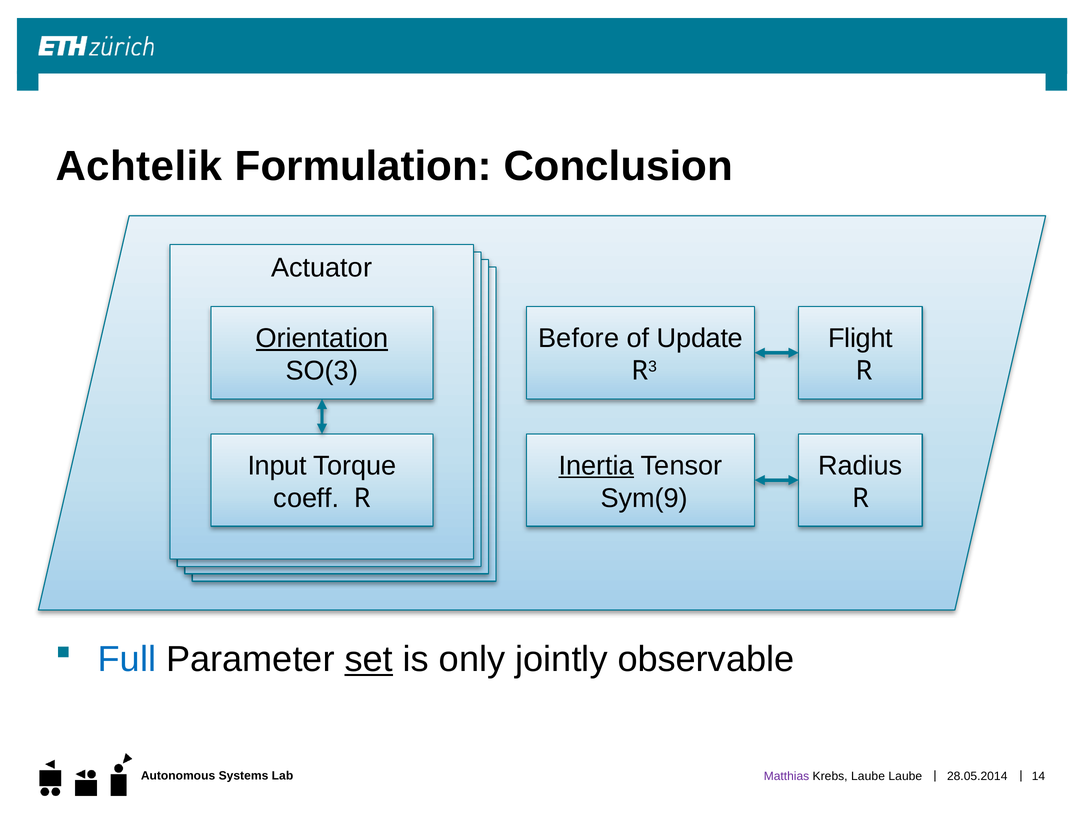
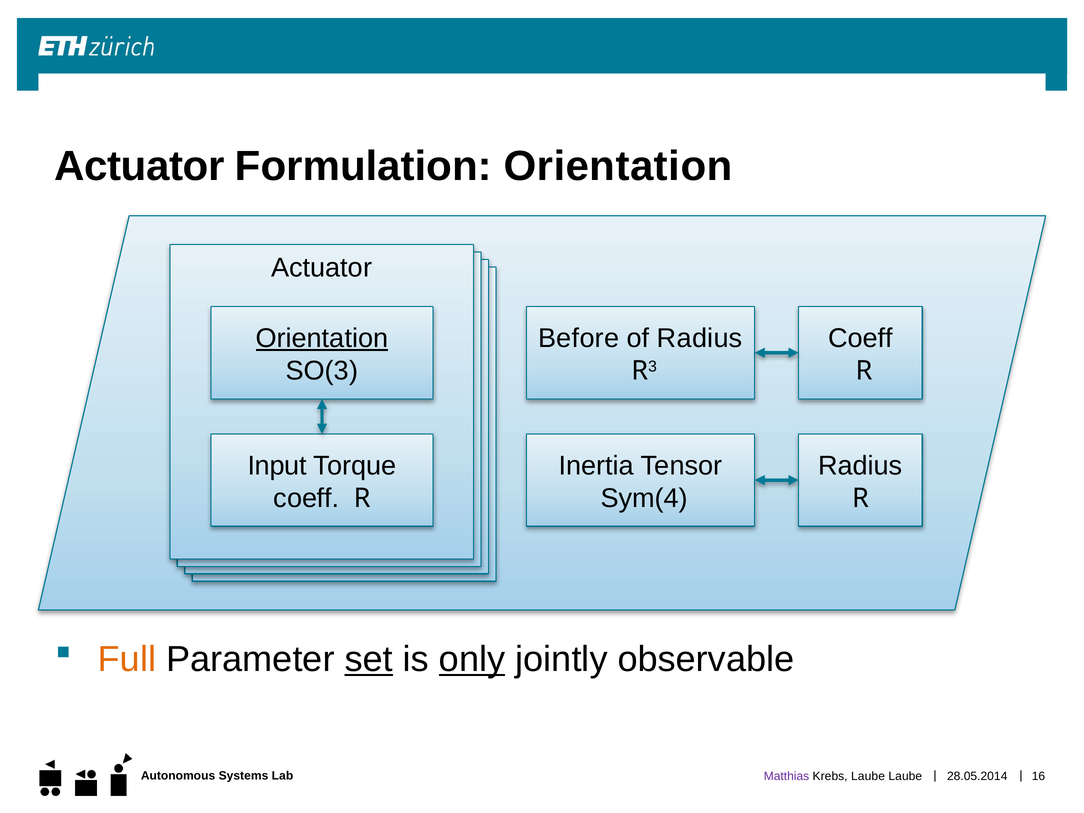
Achtelik: Achtelik -> Actuator (139, 166)
Formulation Conclusion: Conclusion -> Orientation (618, 166)
of Update: Update -> Radius (700, 338)
Flight: Flight -> Coeff (860, 338)
Inertia underline: present -> none (596, 466)
Sym(9: Sym(9 -> Sym(4 (644, 498)
Full colour: blue -> orange (127, 659)
only underline: none -> present (472, 659)
14: 14 -> 16 (1038, 776)
